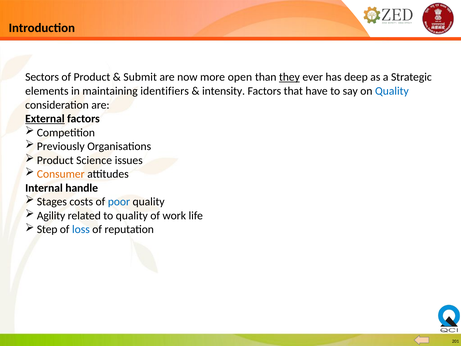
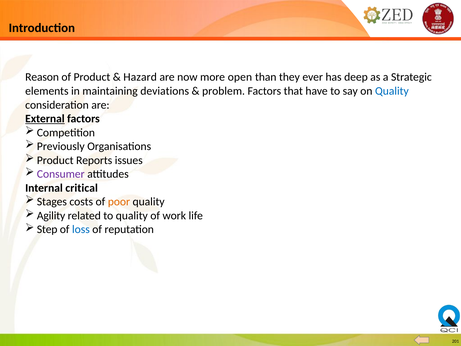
Sectors: Sectors -> Reason (42, 77)
Submit: Submit -> Hazard (140, 77)
they underline: present -> none (289, 77)
identifiers: identifiers -> deviations (165, 91)
intensity: intensity -> problem (224, 91)
Science: Science -> Reports (94, 160)
Consumer colour: orange -> purple (61, 174)
handle: handle -> critical (82, 188)
poor colour: blue -> orange (119, 202)
